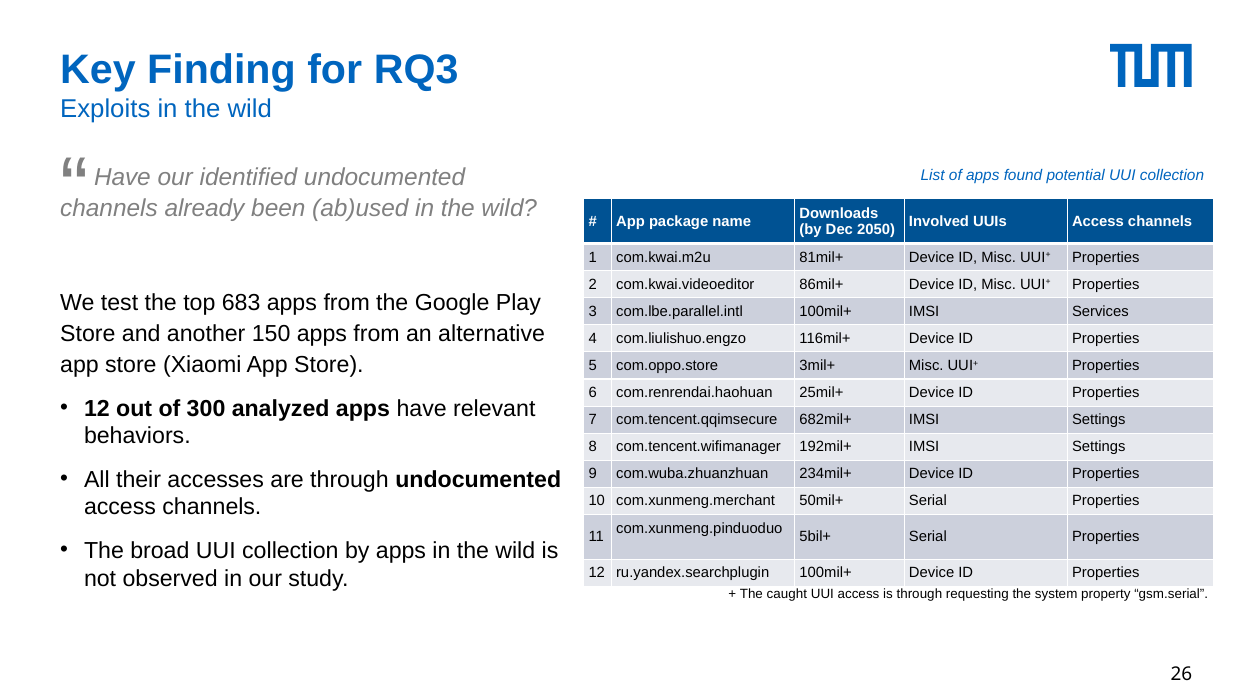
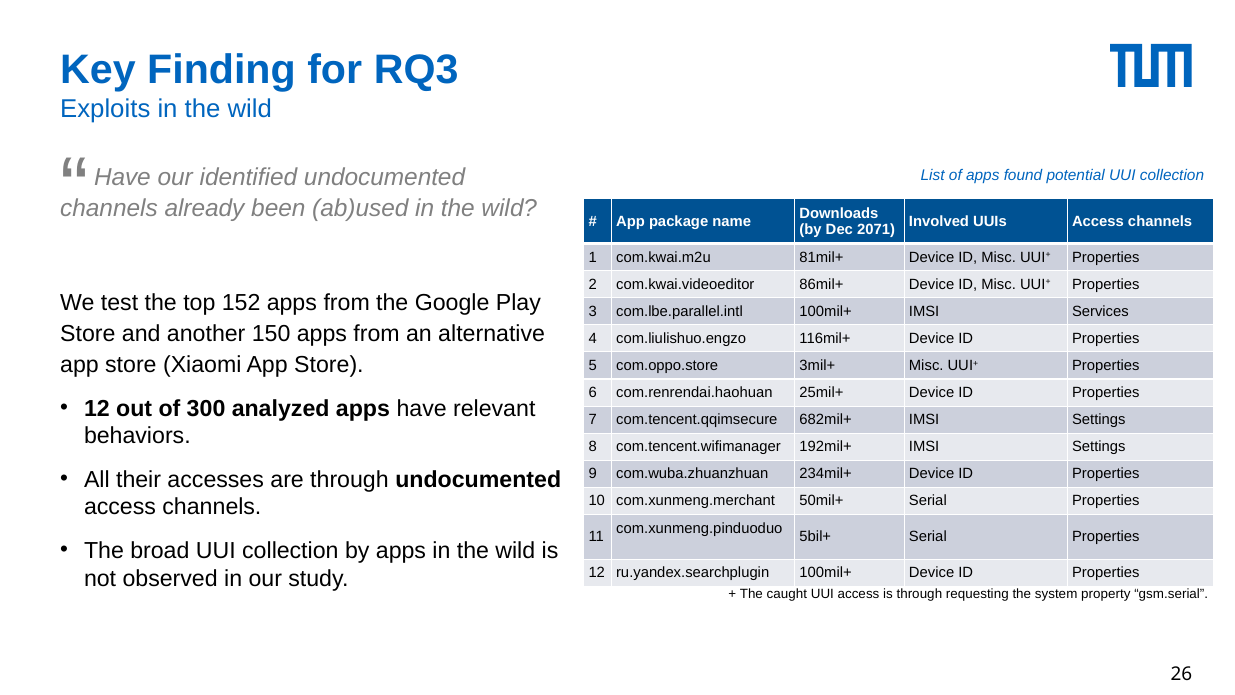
2050: 2050 -> 2071 (876, 230)
683: 683 -> 152 (241, 303)
